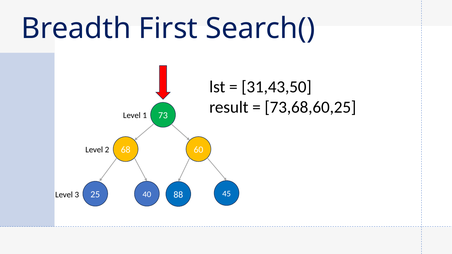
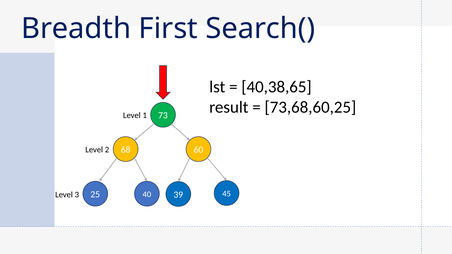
31,43,50: 31,43,50 -> 40,38,65 (277, 87)
88: 88 -> 39 (178, 195)
